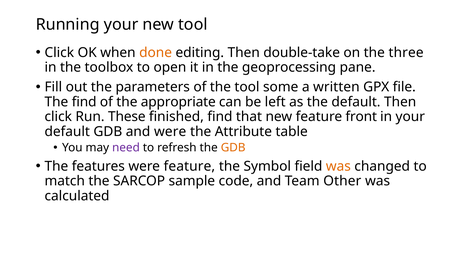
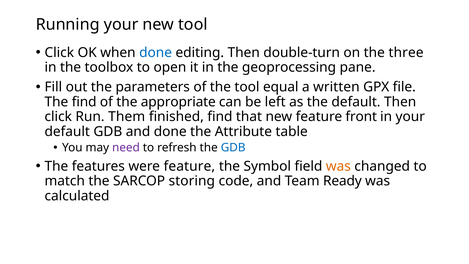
done colour: orange -> blue (156, 53)
double-take: double-take -> double-turn (302, 53)
some: some -> equal (281, 87)
These: These -> Them (127, 117)
and were: were -> done (170, 131)
GDB colour: orange -> blue (233, 148)
sample: sample -> storing (192, 181)
Other: Other -> Ready (342, 181)
